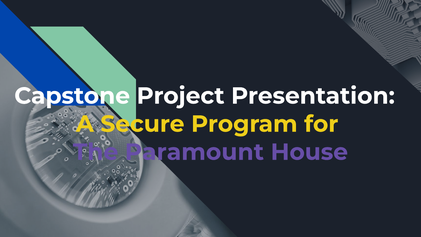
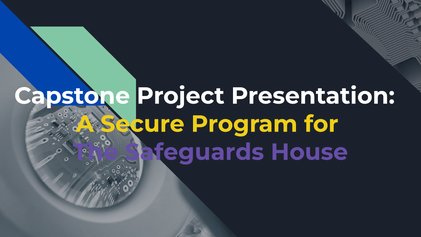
Paramount: Paramount -> Safeguards (194, 152)
